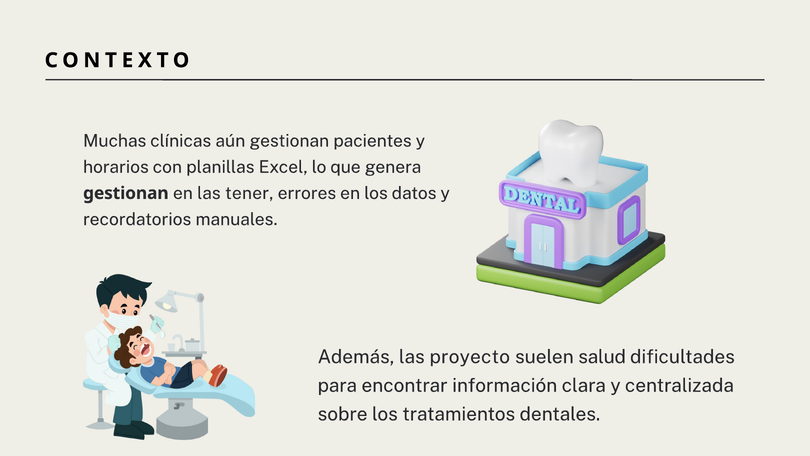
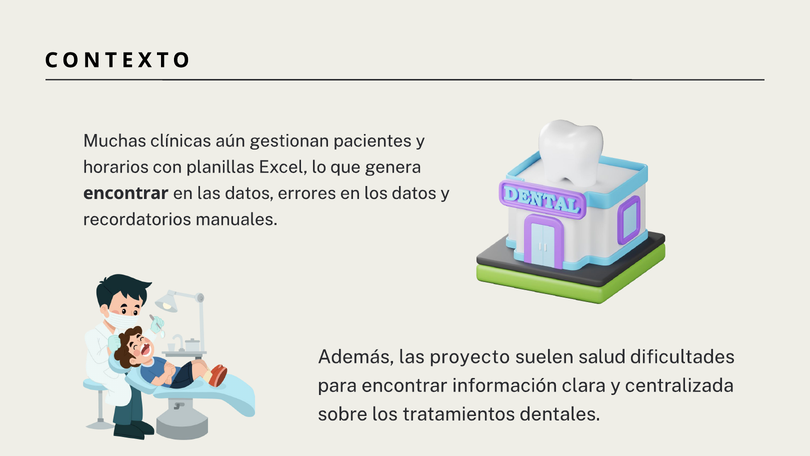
gestionan: gestionan -> encontrar (126, 193)
las tener: tener -> datos (249, 193)
